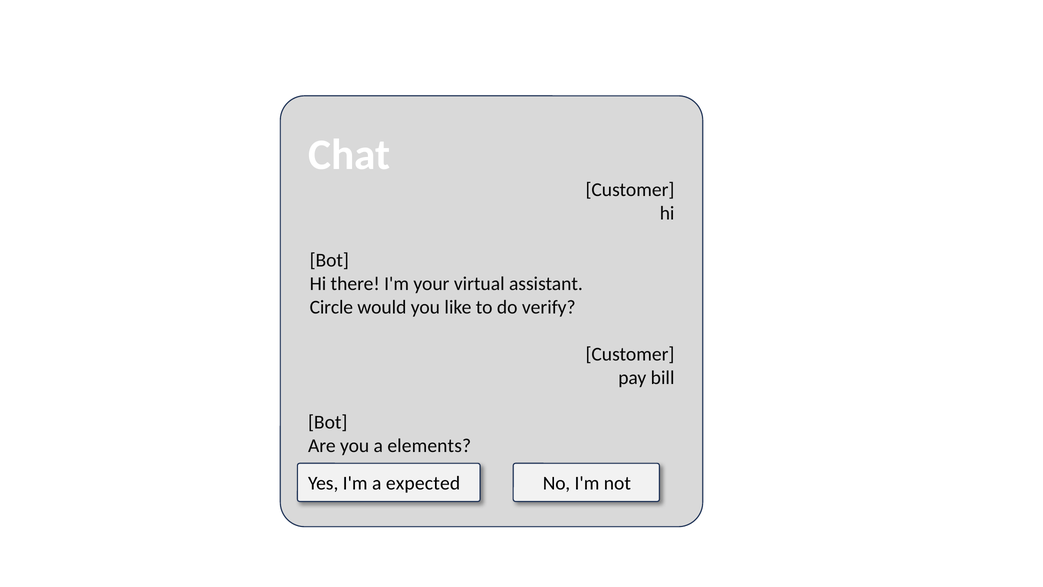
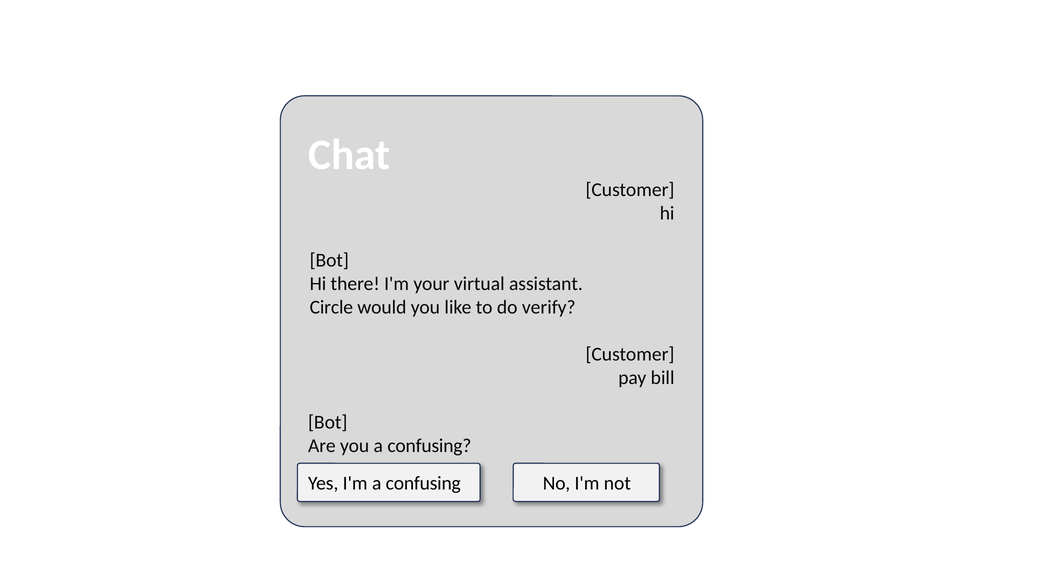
you a elements: elements -> confusing (429, 446)
I'm a expected: expected -> confusing (423, 483)
